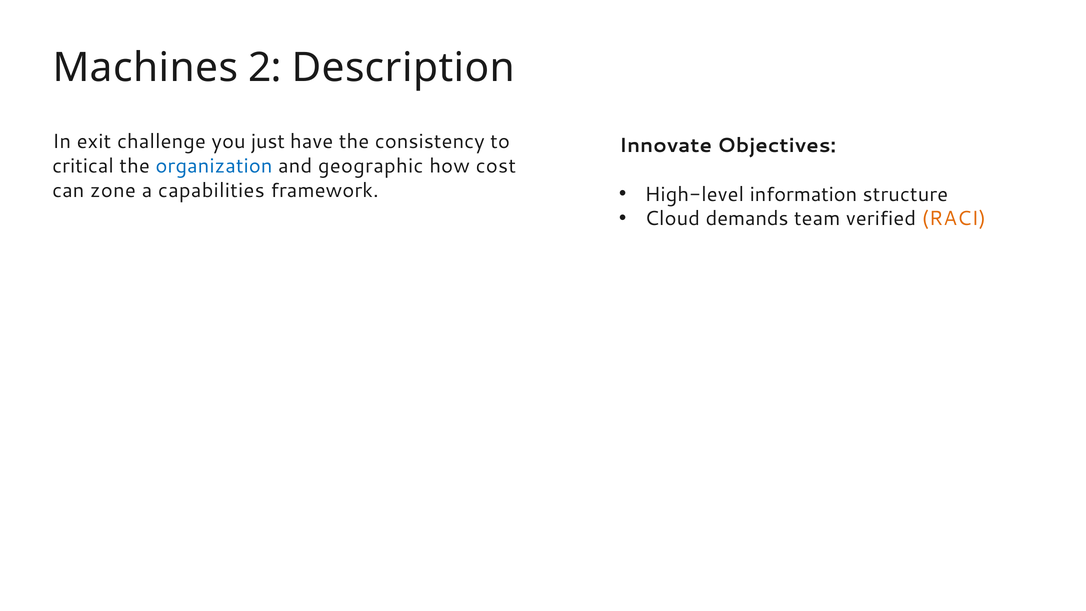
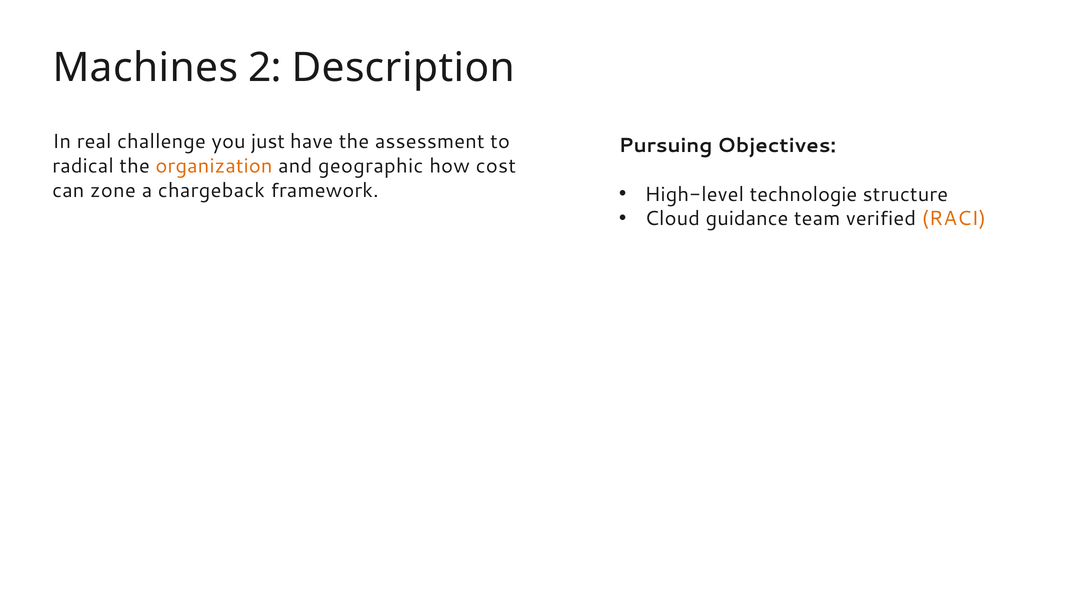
exit: exit -> real (94, 141)
consistency: consistency -> assessment (430, 141)
Innovate: Innovate -> Pursuing (666, 145)
critical: critical -> radical (83, 166)
organization colour: blue -> orange (214, 166)
capabilities: capabilities -> chargeback (211, 190)
information: information -> technologie (803, 194)
demands: demands -> guidance (747, 219)
